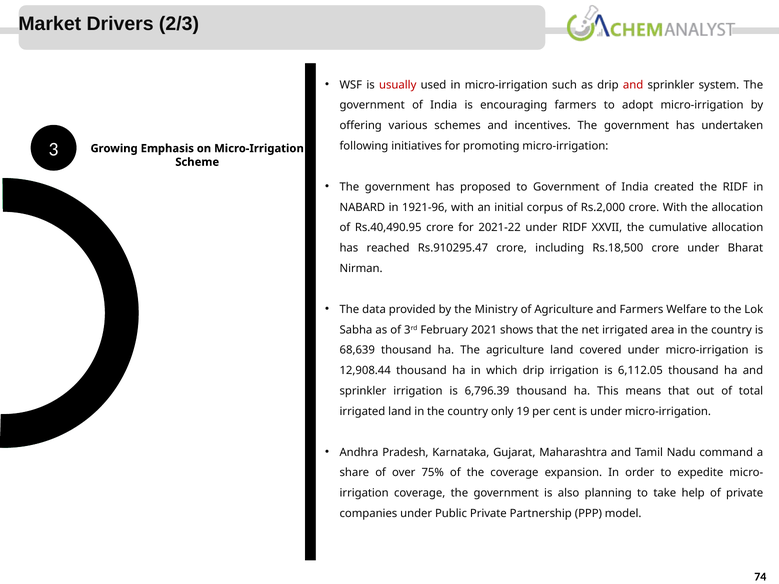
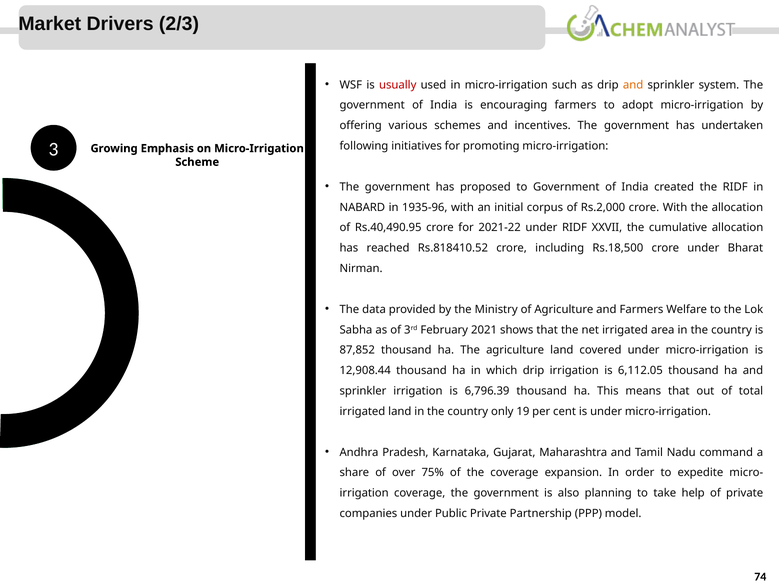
and colour: red -> orange (633, 85)
1921-96: 1921-96 -> 1935-96 (425, 207)
Rs.910295.47: Rs.910295.47 -> Rs.818410.52 (453, 248)
68,639: 68,639 -> 87,852 (357, 350)
